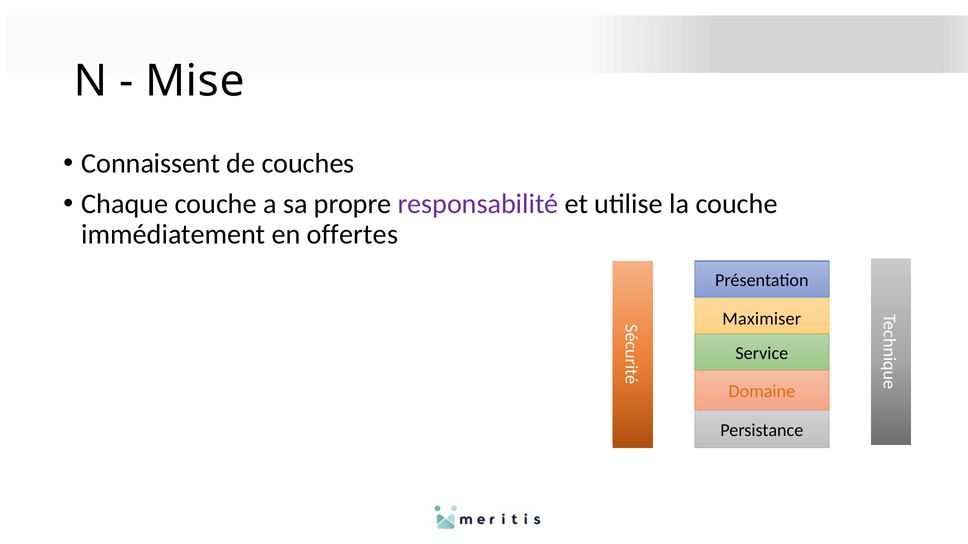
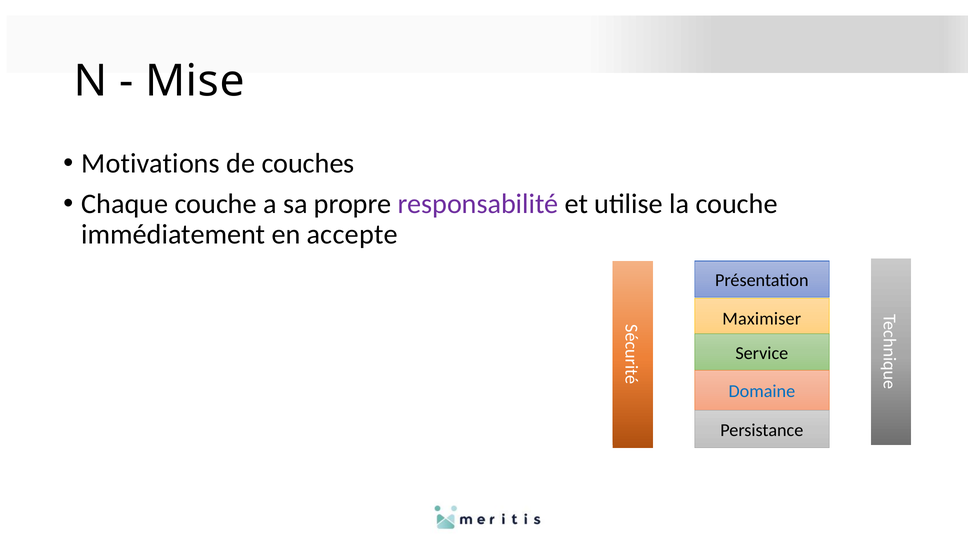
Connaissent: Connaissent -> Motivations (151, 164)
offertes: offertes -> accepte (352, 235)
Domaine colour: orange -> blue (762, 392)
